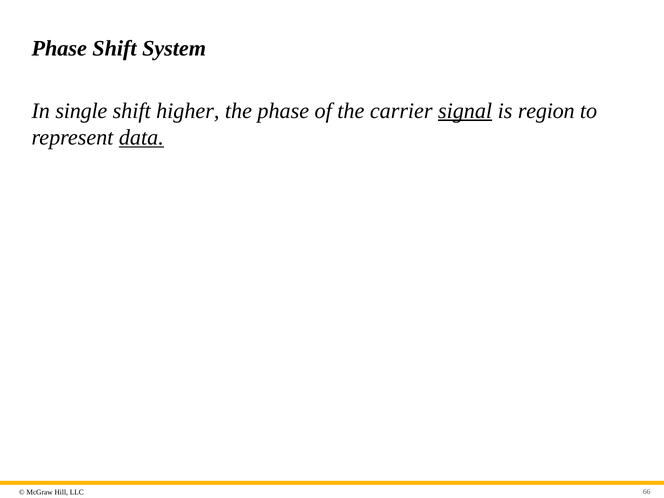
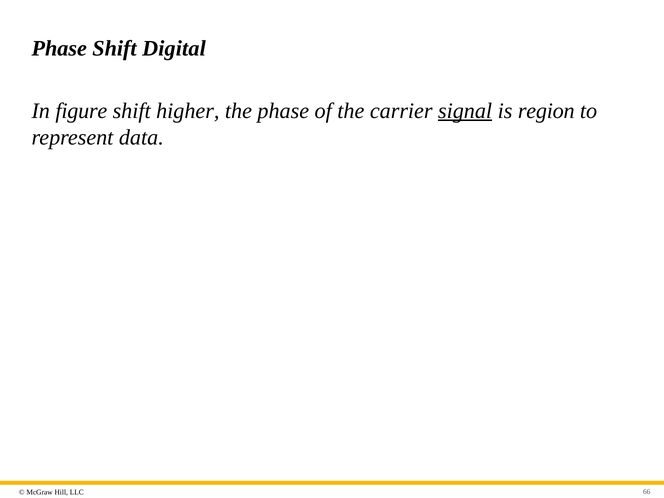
System: System -> Digital (174, 48)
single: single -> figure (81, 111)
data underline: present -> none (141, 137)
